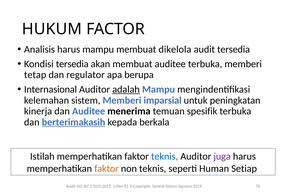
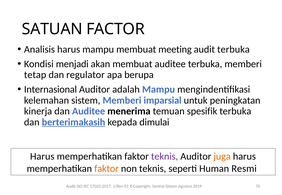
HUKUM: HUKUM -> SATUAN (52, 29)
dikelola: dikelola -> meeting (175, 49)
audit tersedia: tersedia -> terbuka (233, 49)
Kondisi tersedia: tersedia -> menjadi (72, 64)
adalah underline: present -> none (126, 89)
berkala: berkala -> dimulai (154, 122)
Istilah: Istilah -> Harus (42, 157)
teknis colour: blue -> purple (165, 157)
juga colour: purple -> orange (222, 157)
Setiap: Setiap -> Resmi (244, 169)
